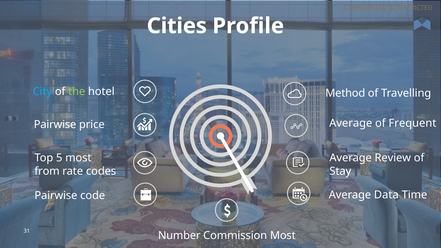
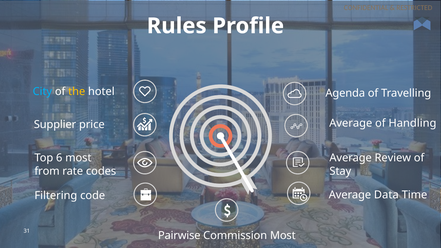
Cities: Cities -> Rules (177, 26)
the colour: light green -> yellow (77, 92)
Method: Method -> Agenda (345, 93)
Frequent: Frequent -> Handling (412, 123)
Pairwise: Pairwise -> Supplier (55, 125)
5: 5 -> 6 (59, 158)
Pairwise: Pairwise -> Filtering (56, 196)
Number: Number -> Pairwise (179, 236)
